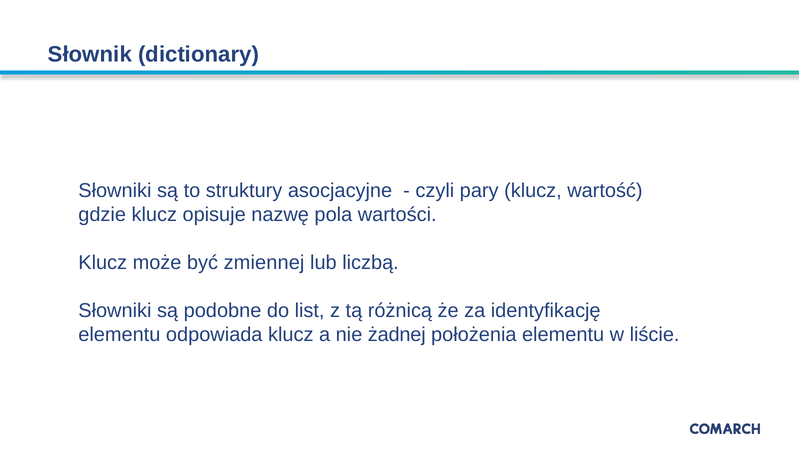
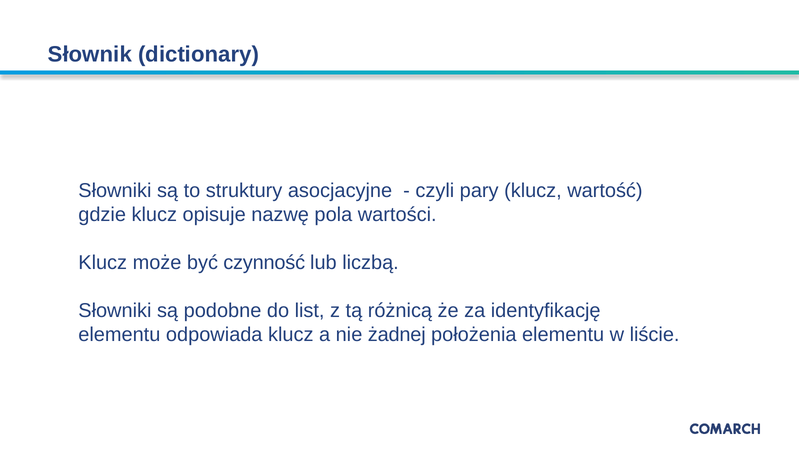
zmiennej: zmiennej -> czynność (264, 262)
